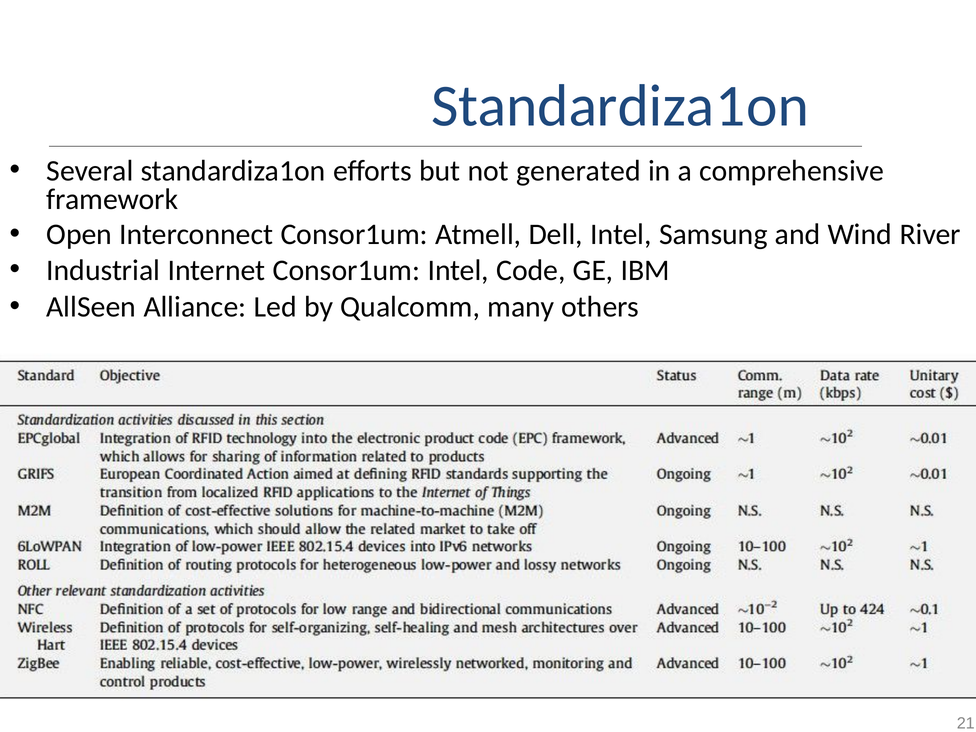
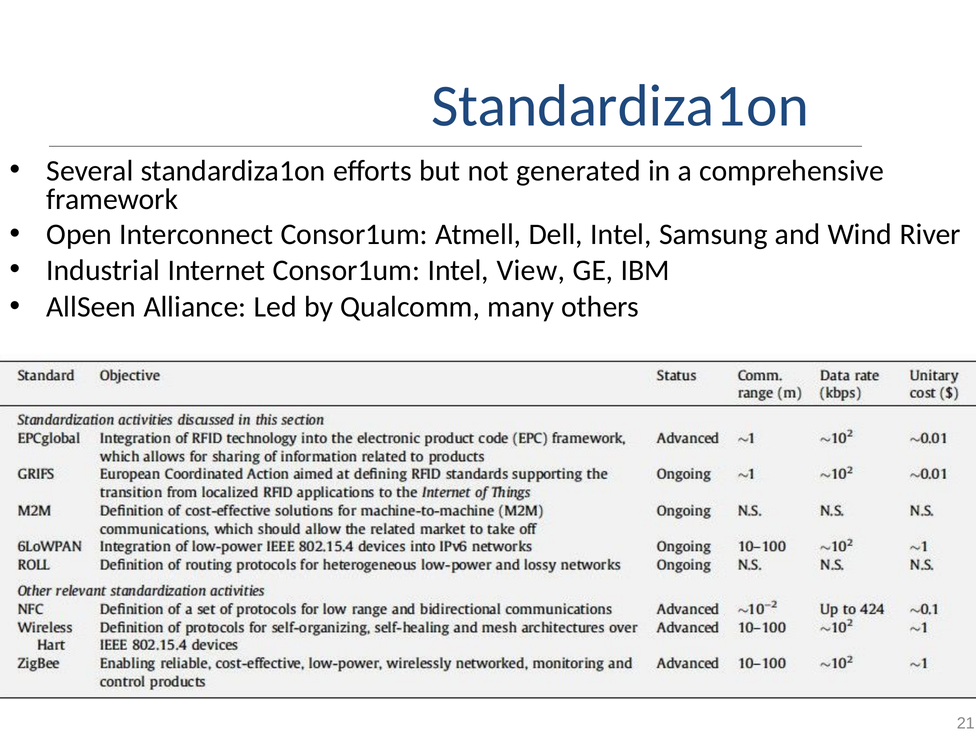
Code: Code -> View (531, 270)
